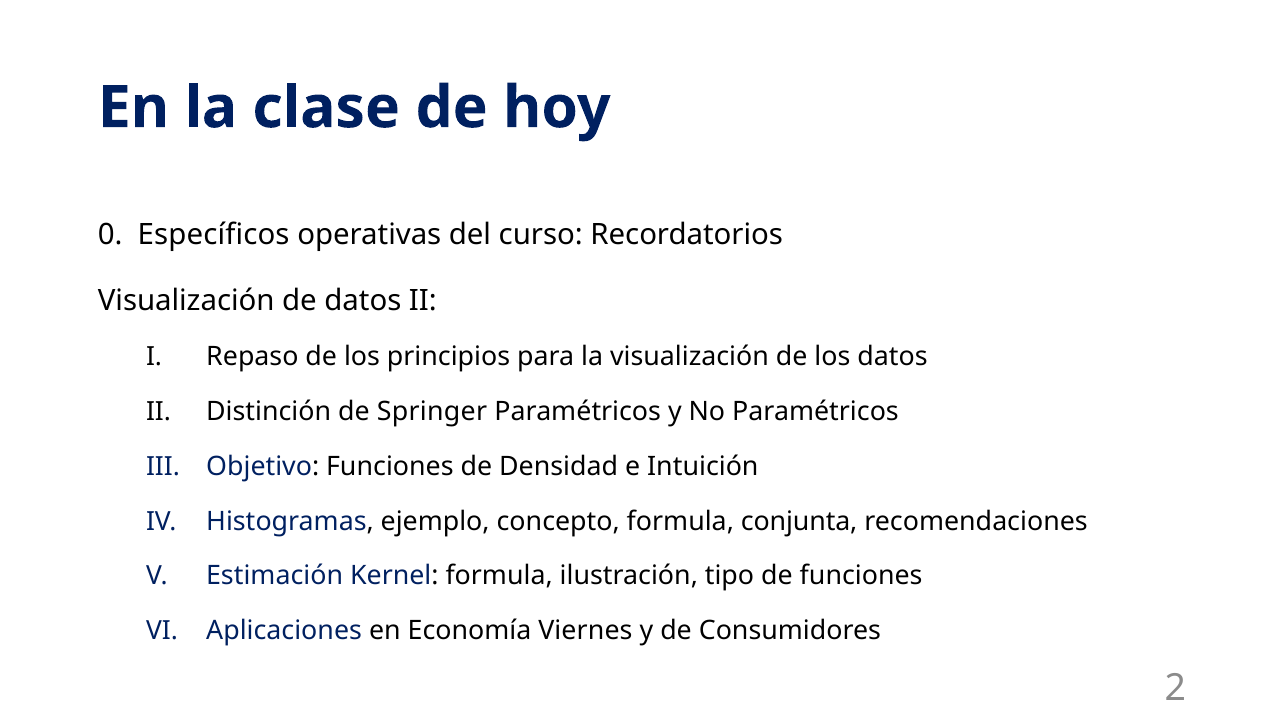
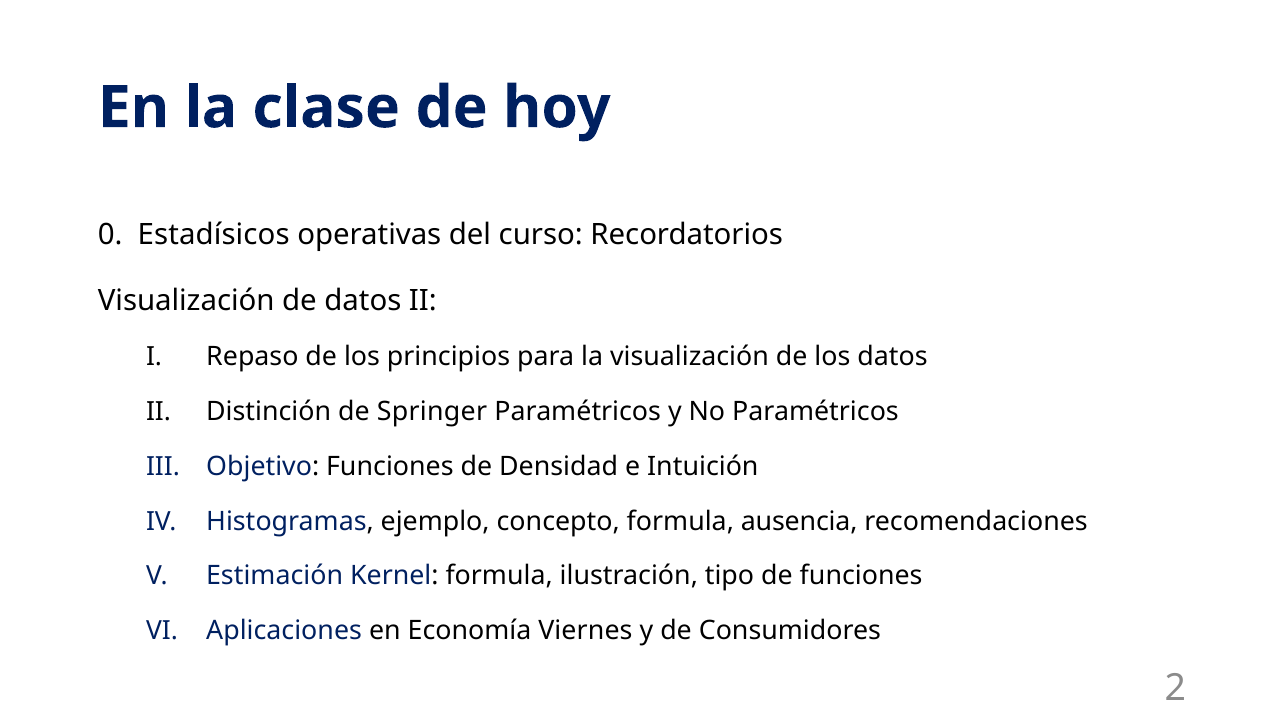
Específicos: Específicos -> Estadísicos (214, 234)
conjunta: conjunta -> ausencia (799, 521)
